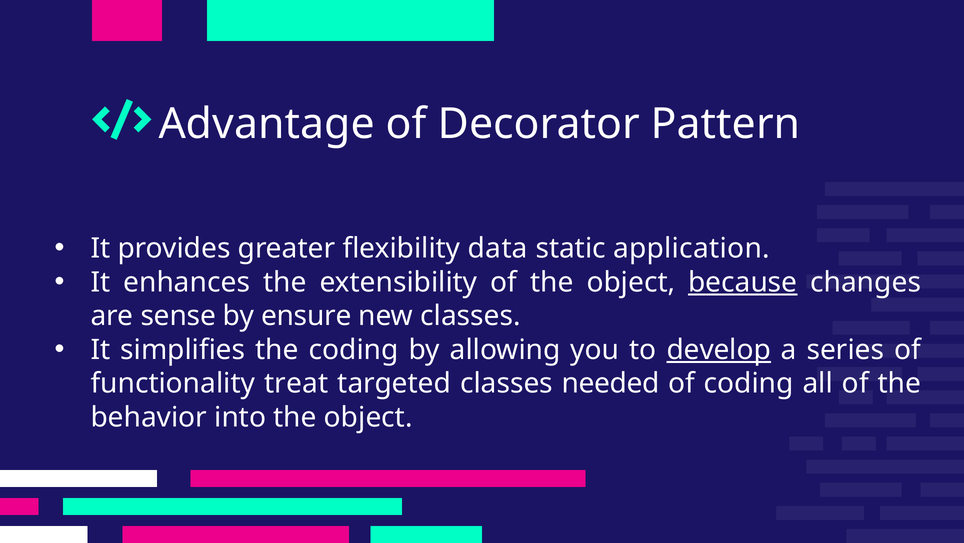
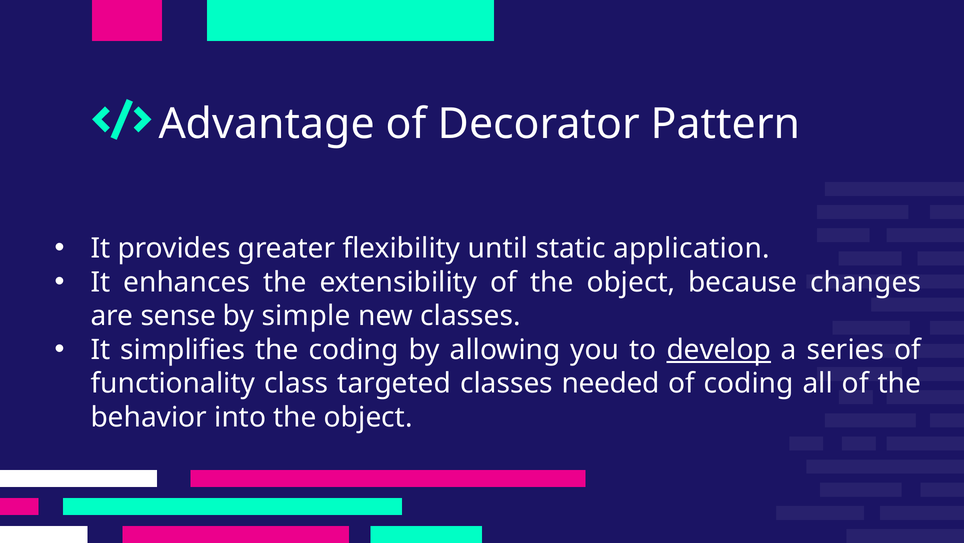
data: data -> until (498, 248)
because underline: present -> none (743, 282)
ensure: ensure -> simple (306, 316)
treat: treat -> class (296, 383)
